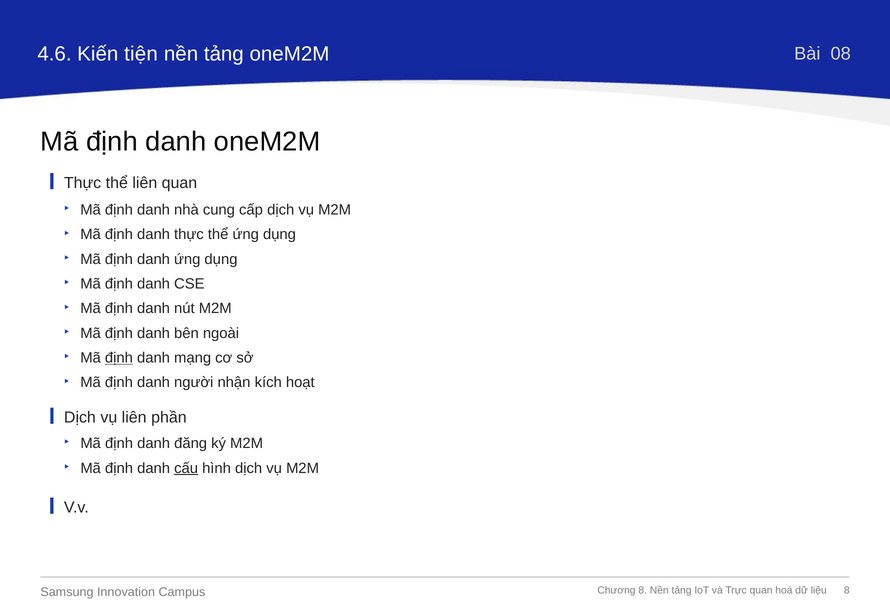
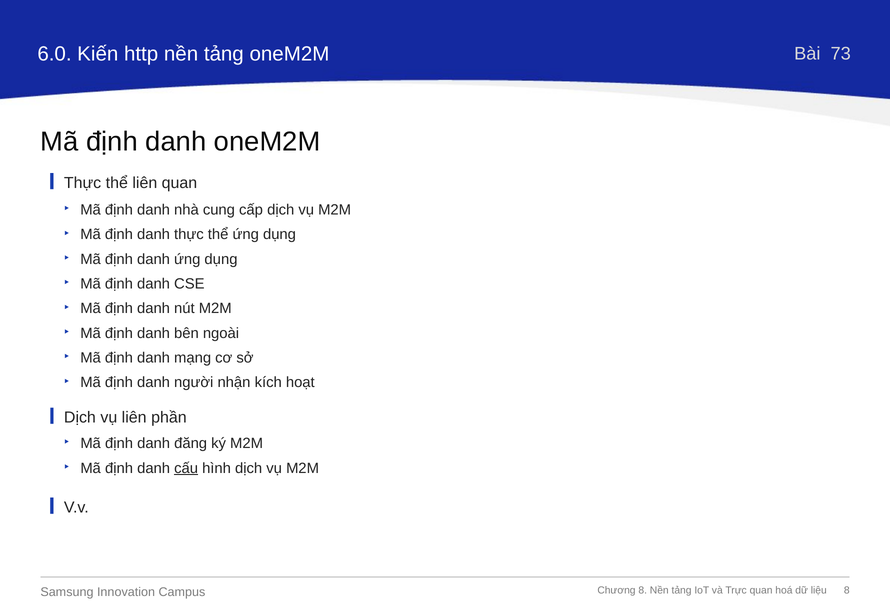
4.6: 4.6 -> 6.0 (54, 54)
tiện: tiện -> http (141, 54)
08: 08 -> 73 (841, 54)
định underline: present -> none (119, 358)
